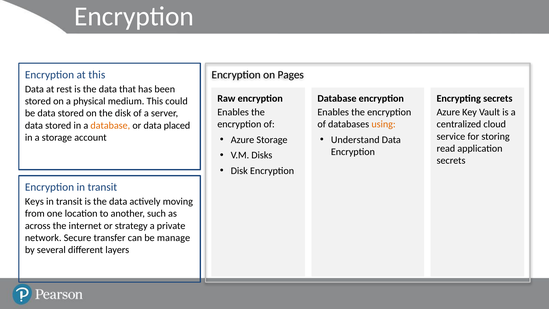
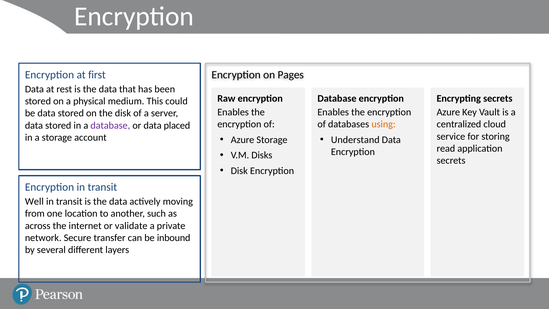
at this: this -> first (97, 75)
database colour: orange -> purple (110, 125)
Keys: Keys -> Well (34, 201)
strategy: strategy -> validate (131, 226)
manage: manage -> inbound (174, 238)
